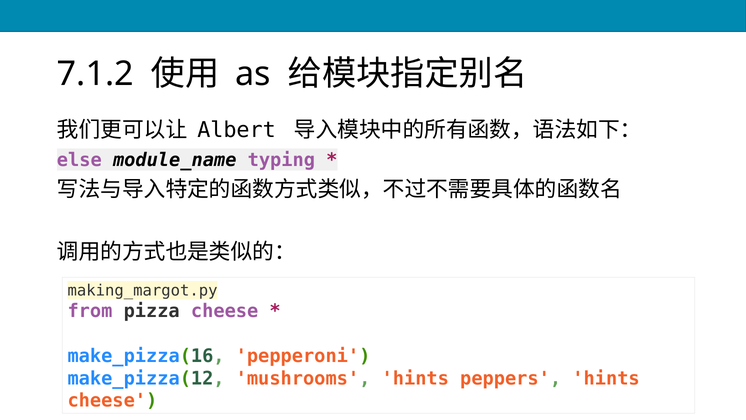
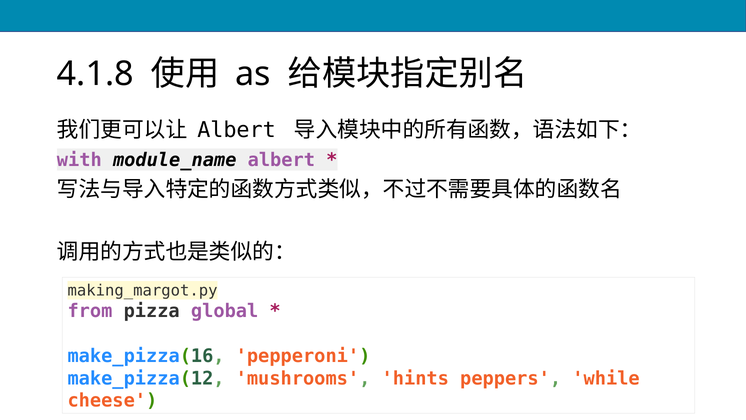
7.1.2: 7.1.2 -> 4.1.8 (95, 74)
else: else -> with (79, 160)
module_name typing: typing -> albert (281, 160)
pizza cheese: cheese -> global (225, 311)
peppers hints: hints -> while (606, 378)
